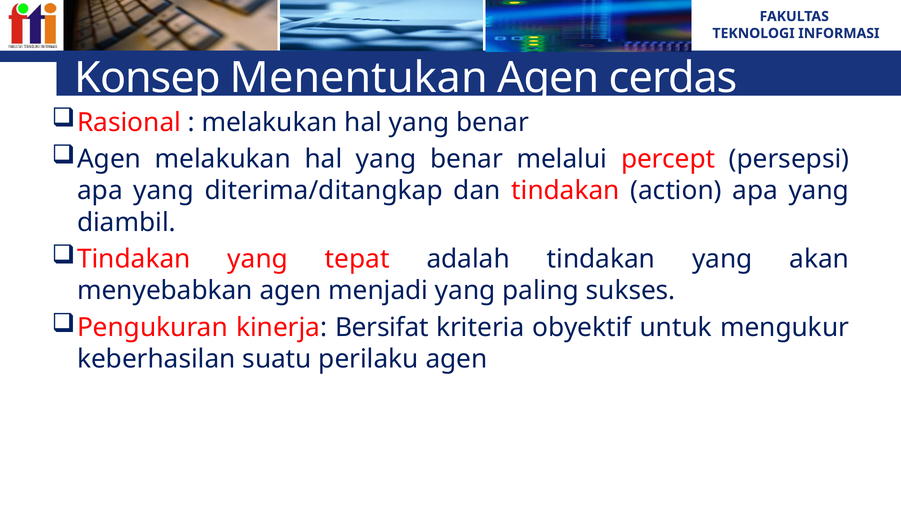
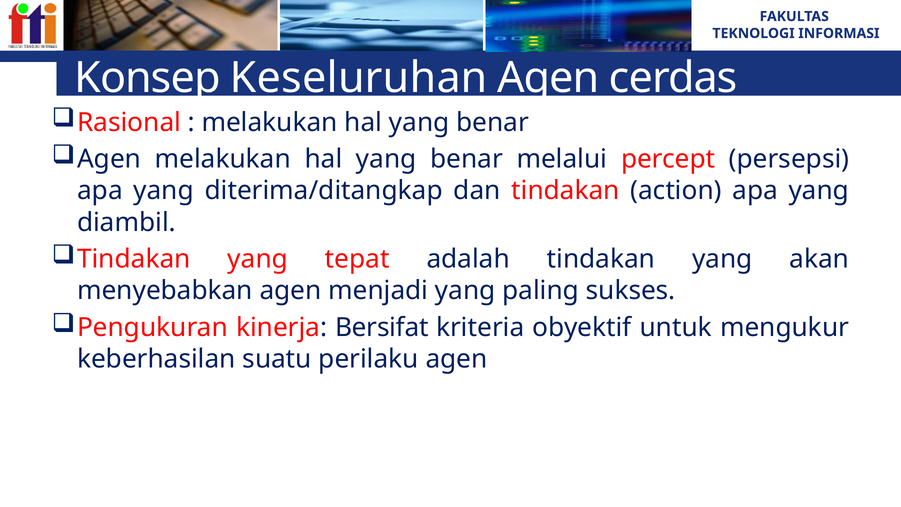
Menentukan: Menentukan -> Keseluruhan (359, 78)
